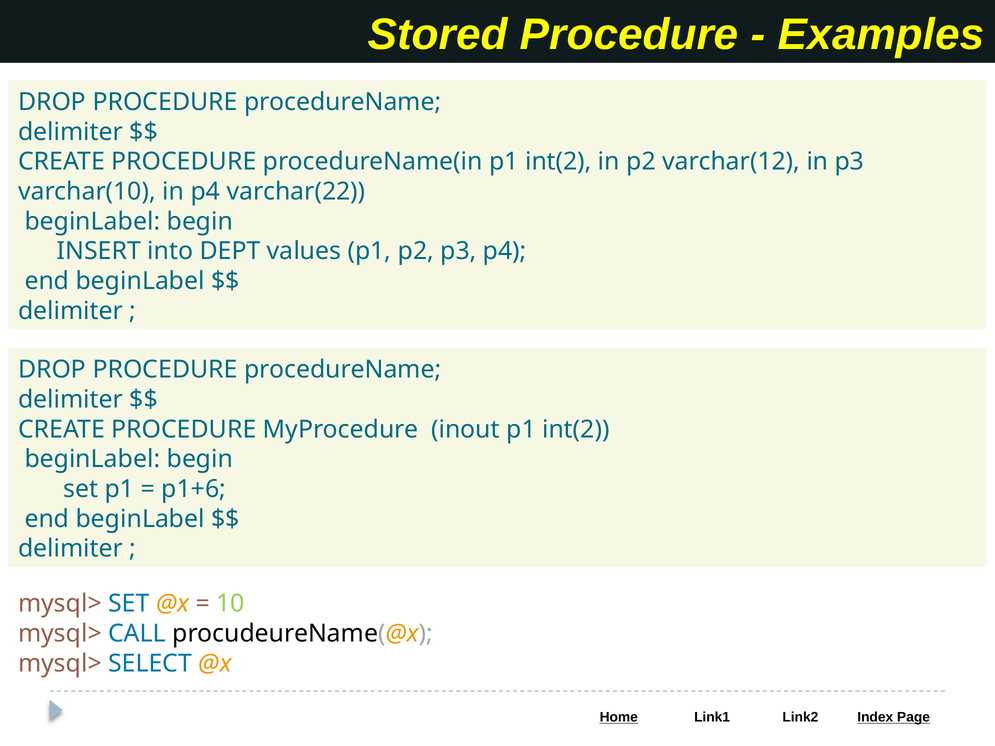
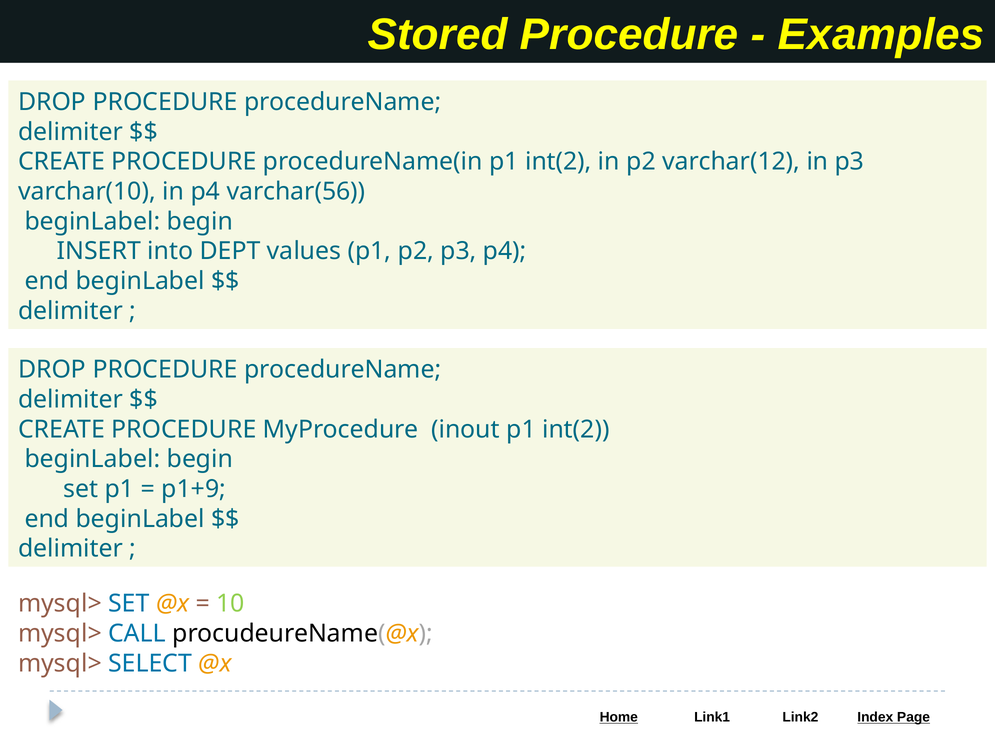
varchar(22: varchar(22 -> varchar(56 (296, 192)
p1+6: p1+6 -> p1+9 (194, 489)
